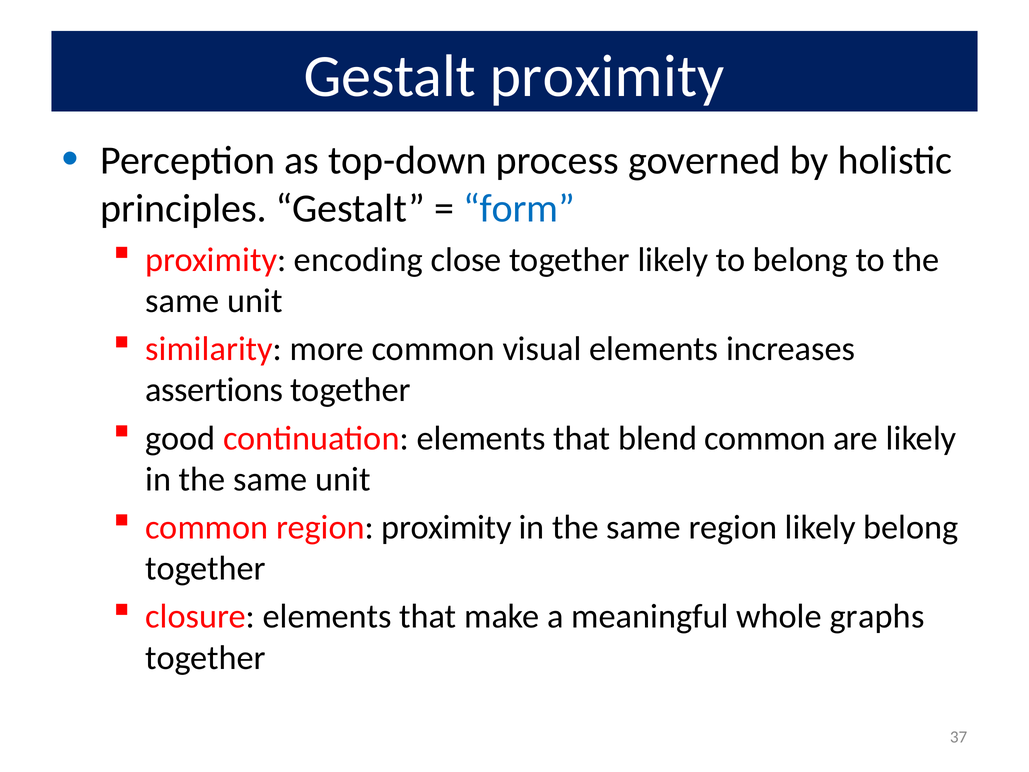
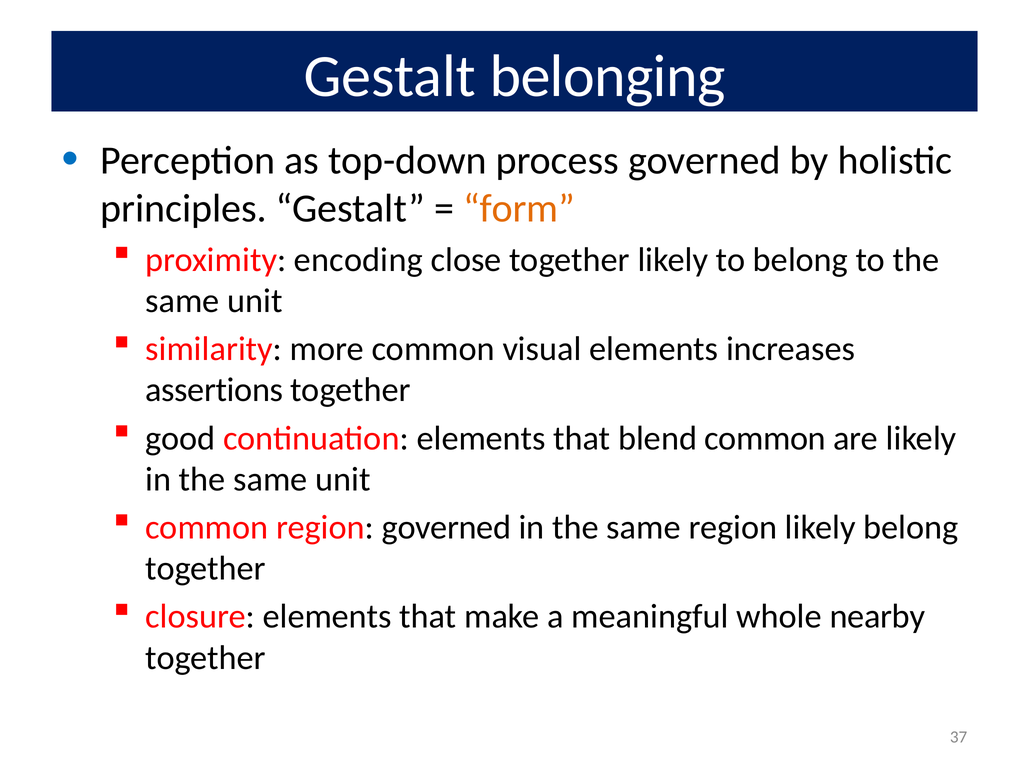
Gestalt proximity: proximity -> belonging (608, 76)
form colour: blue -> orange (519, 209)
region proximity: proximity -> governed (446, 527)
graphs: graphs -> nearby (877, 616)
